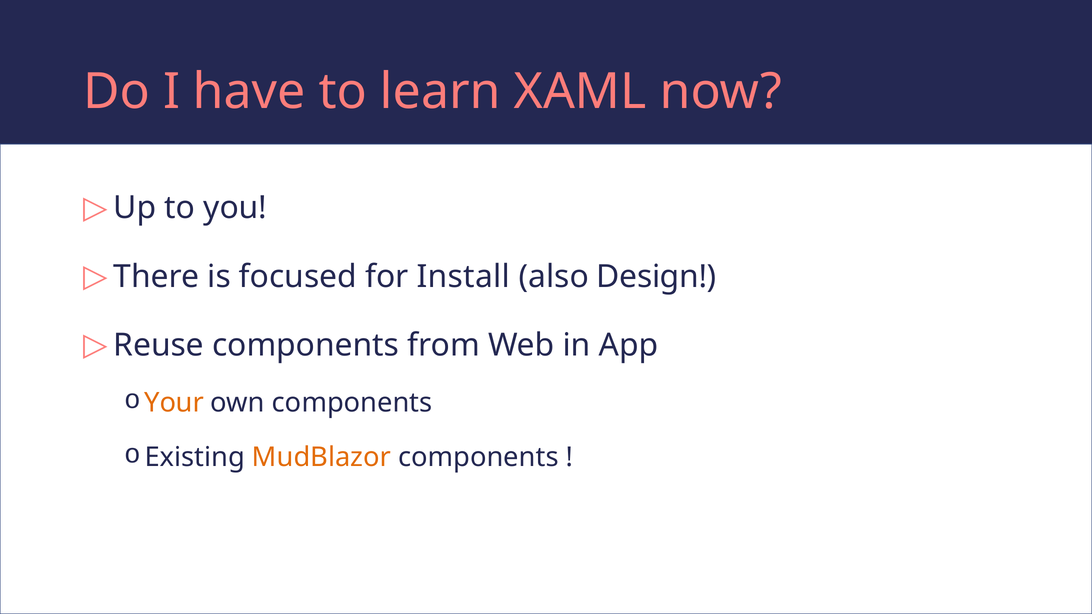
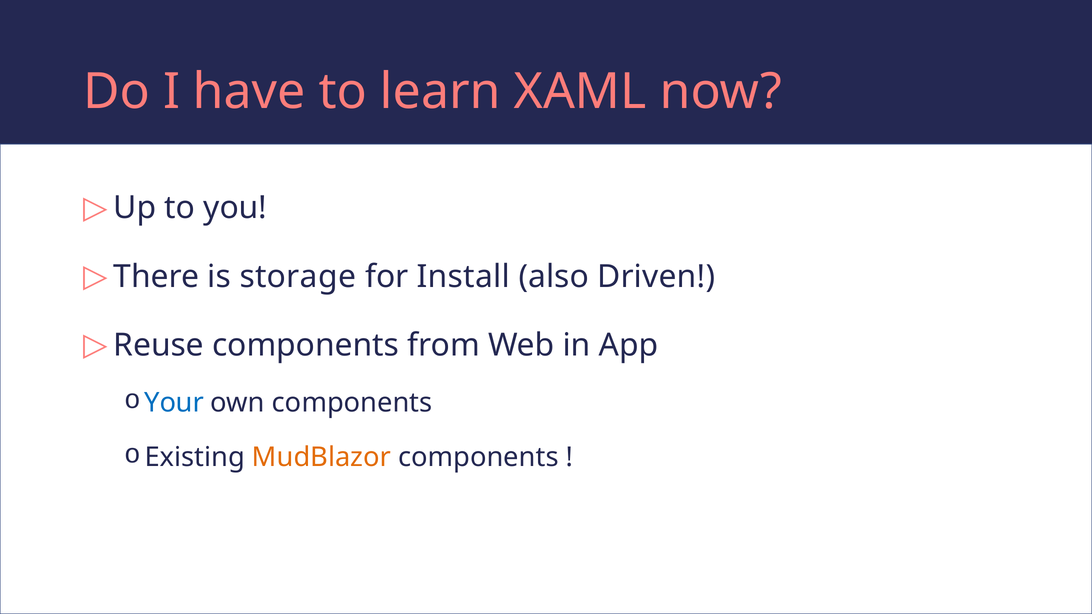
focused: focused -> storage (298, 277)
Design: Design -> Driven (656, 277)
Your colour: orange -> blue (174, 403)
